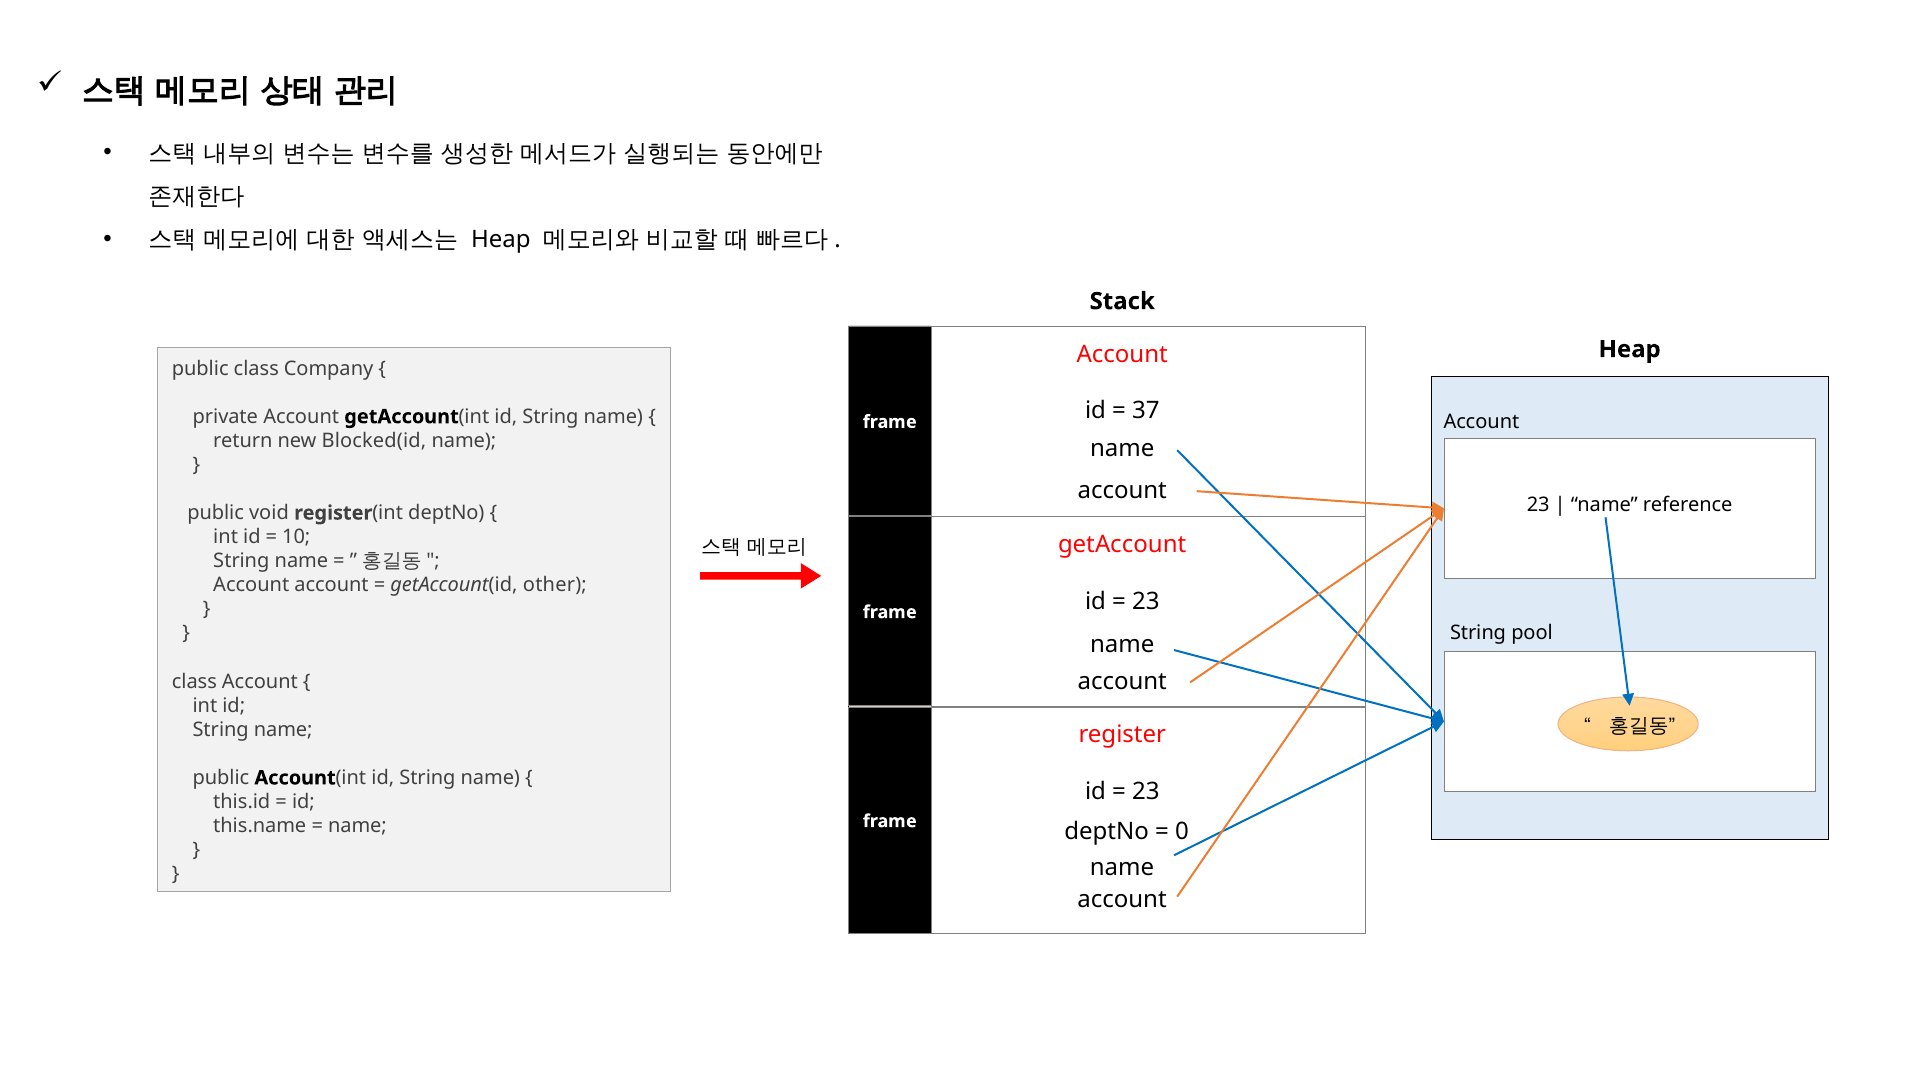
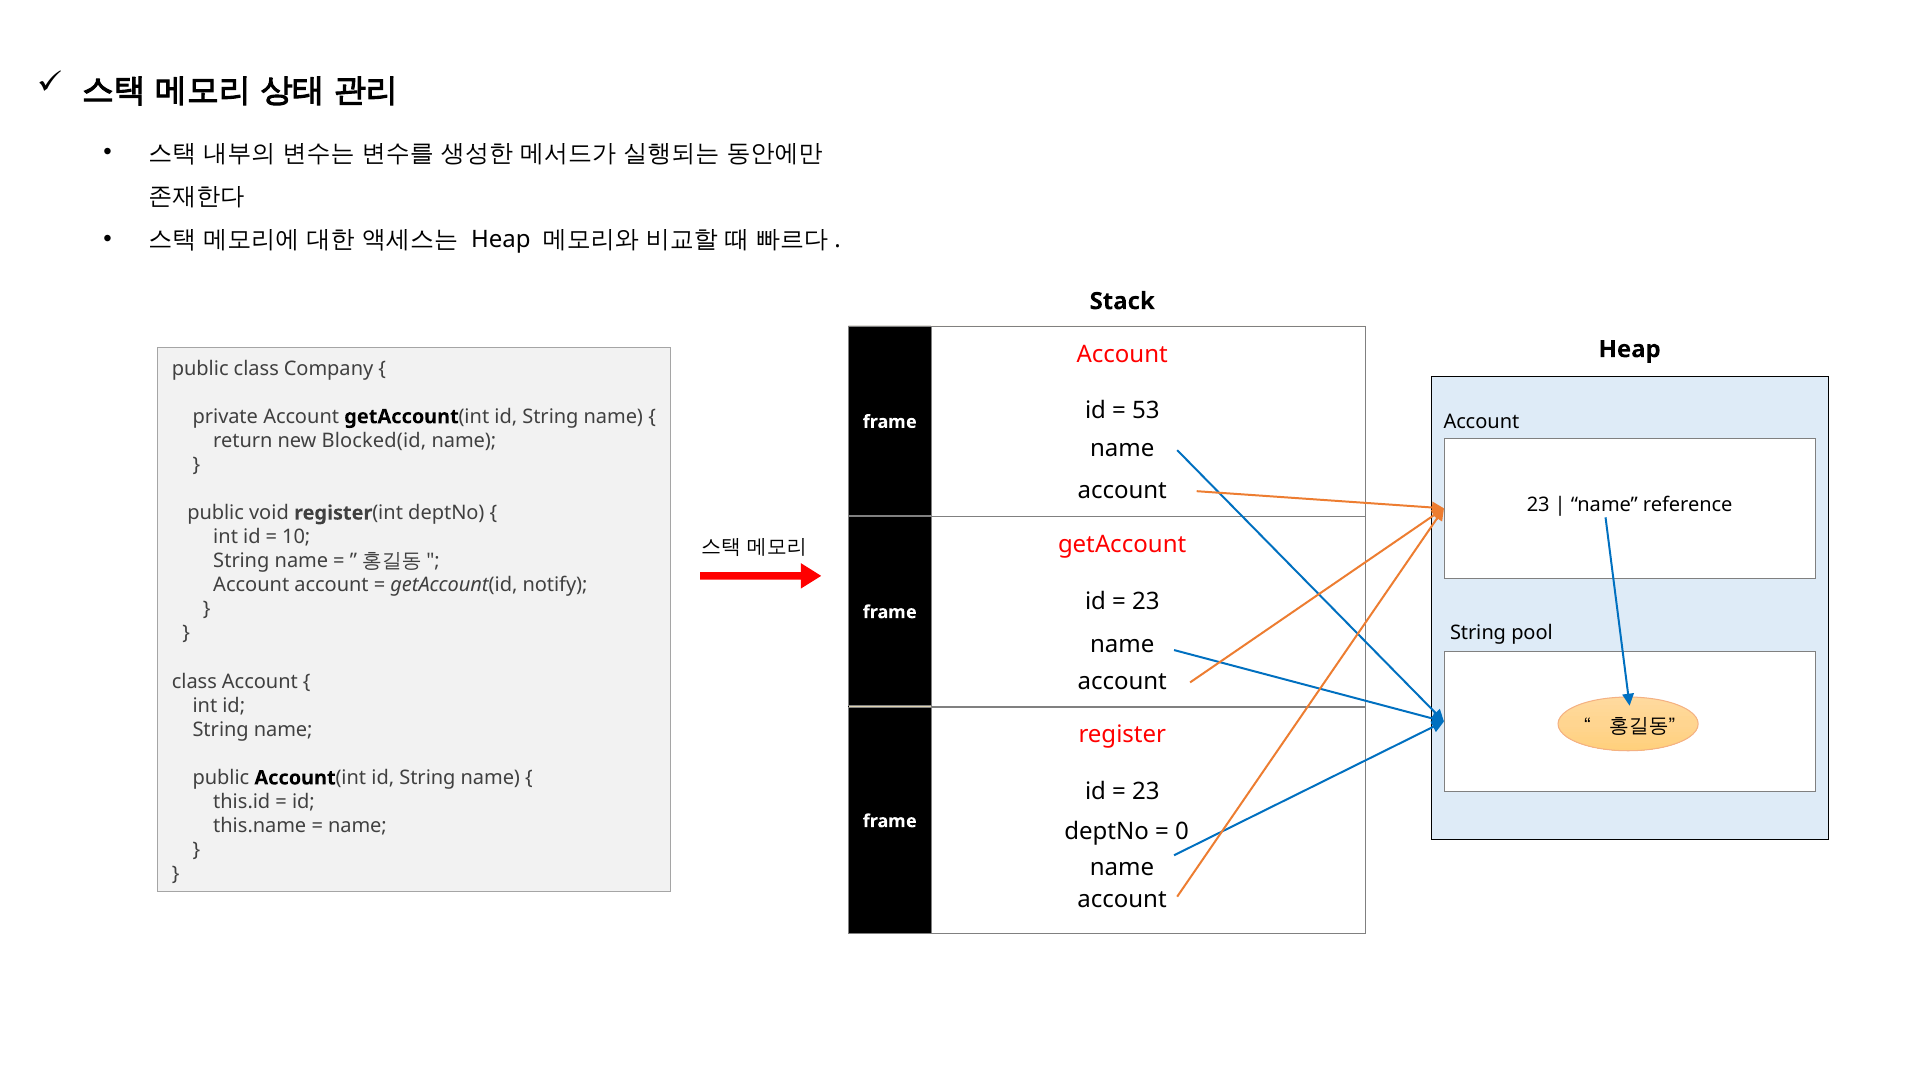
37: 37 -> 53 (1146, 411)
other: other -> notify (555, 585)
